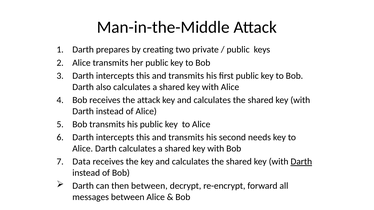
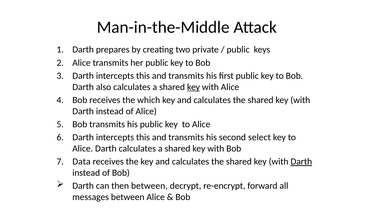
key underline: none -> present (193, 87)
the attack: attack -> which (149, 100)
needs: needs -> select (259, 138)
